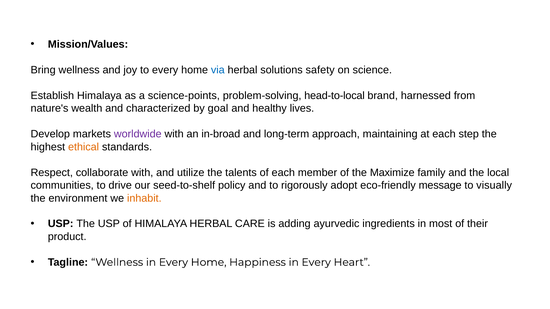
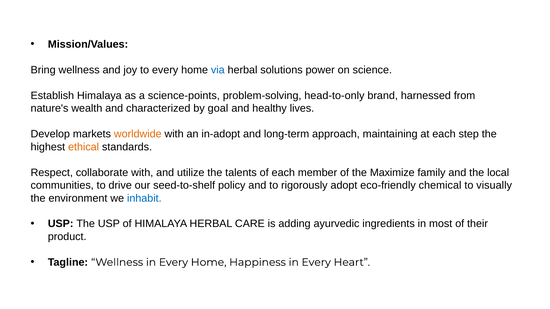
safety: safety -> power (320, 70)
head-to-local: head-to-local -> head-to-only (334, 96)
worldwide colour: purple -> orange (138, 134)
in-broad: in-broad -> in-adopt (221, 134)
message: message -> chemical (440, 186)
inhabit colour: orange -> blue (144, 198)
